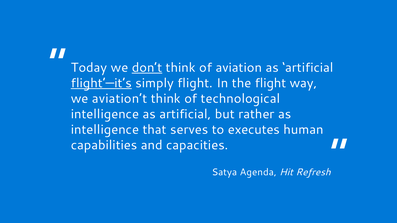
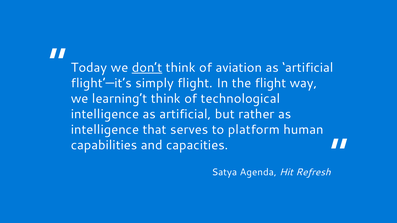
flight’—it’s underline: present -> none (101, 83)
aviation’t: aviation’t -> learning’t (120, 99)
executes: executes -> platform (254, 130)
